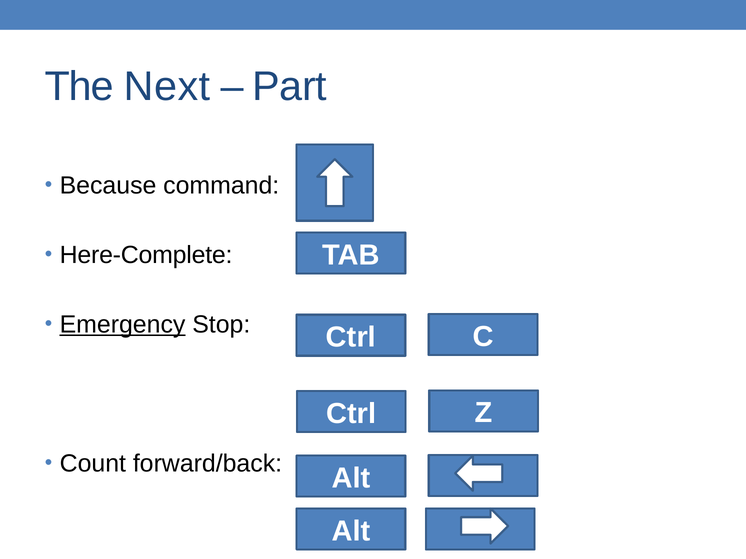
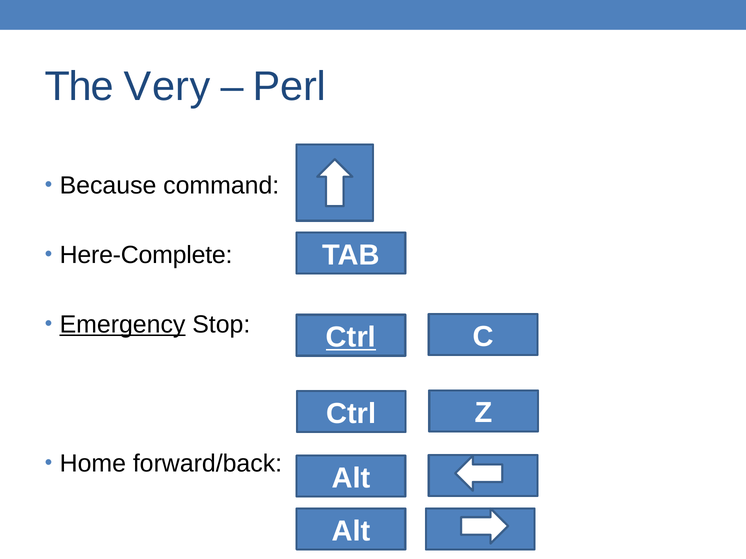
Next: Next -> Very (167, 87)
Part: Part -> Perl (289, 87)
Ctrl underline: none -> present (351, 338)
Count: Count -> Home (93, 464)
